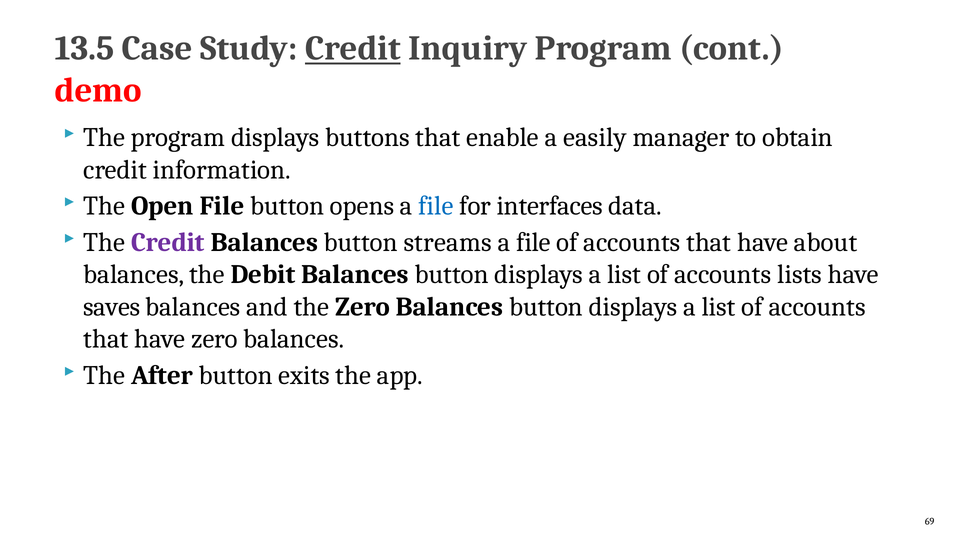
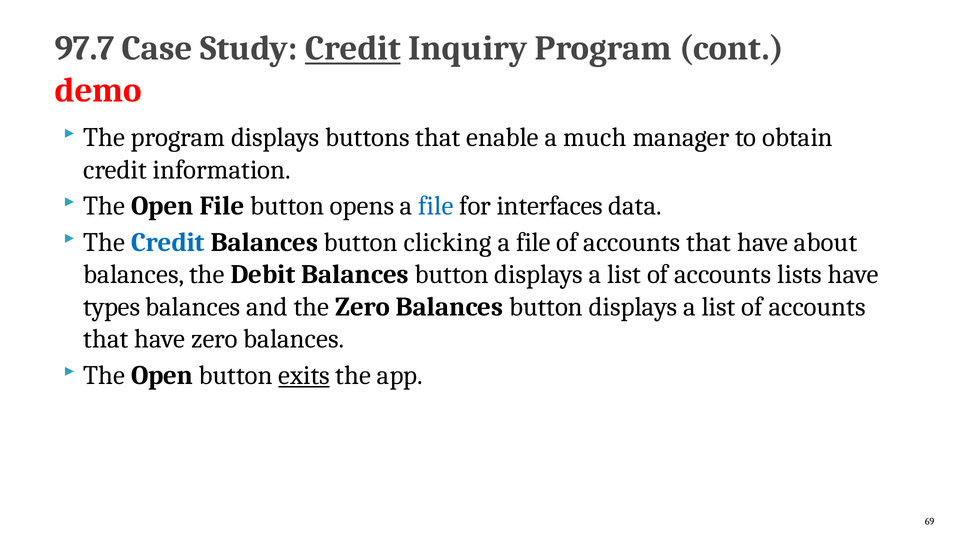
13.5: 13.5 -> 97.7 (85, 48)
easily: easily -> much (595, 138)
Credit colour: purple -> blue (168, 242)
streams: streams -> clicking (448, 242)
saves: saves -> types (112, 307)
After: After -> Open (162, 375)
exits underline: none -> present (304, 375)
